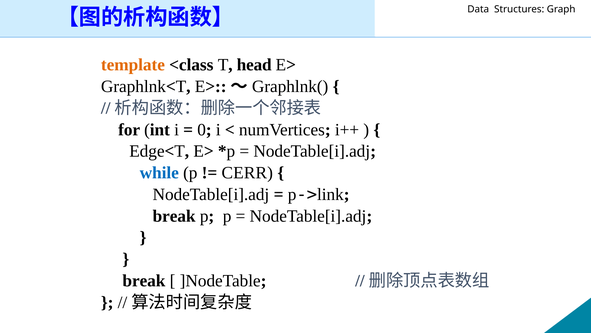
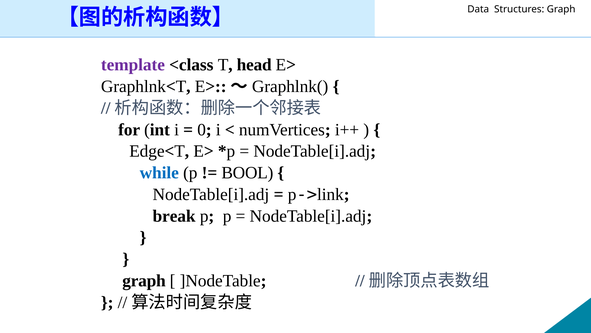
template colour: orange -> purple (133, 65)
CERR: CERR -> BOOL (247, 173)
break: break -> graph (144, 280)
